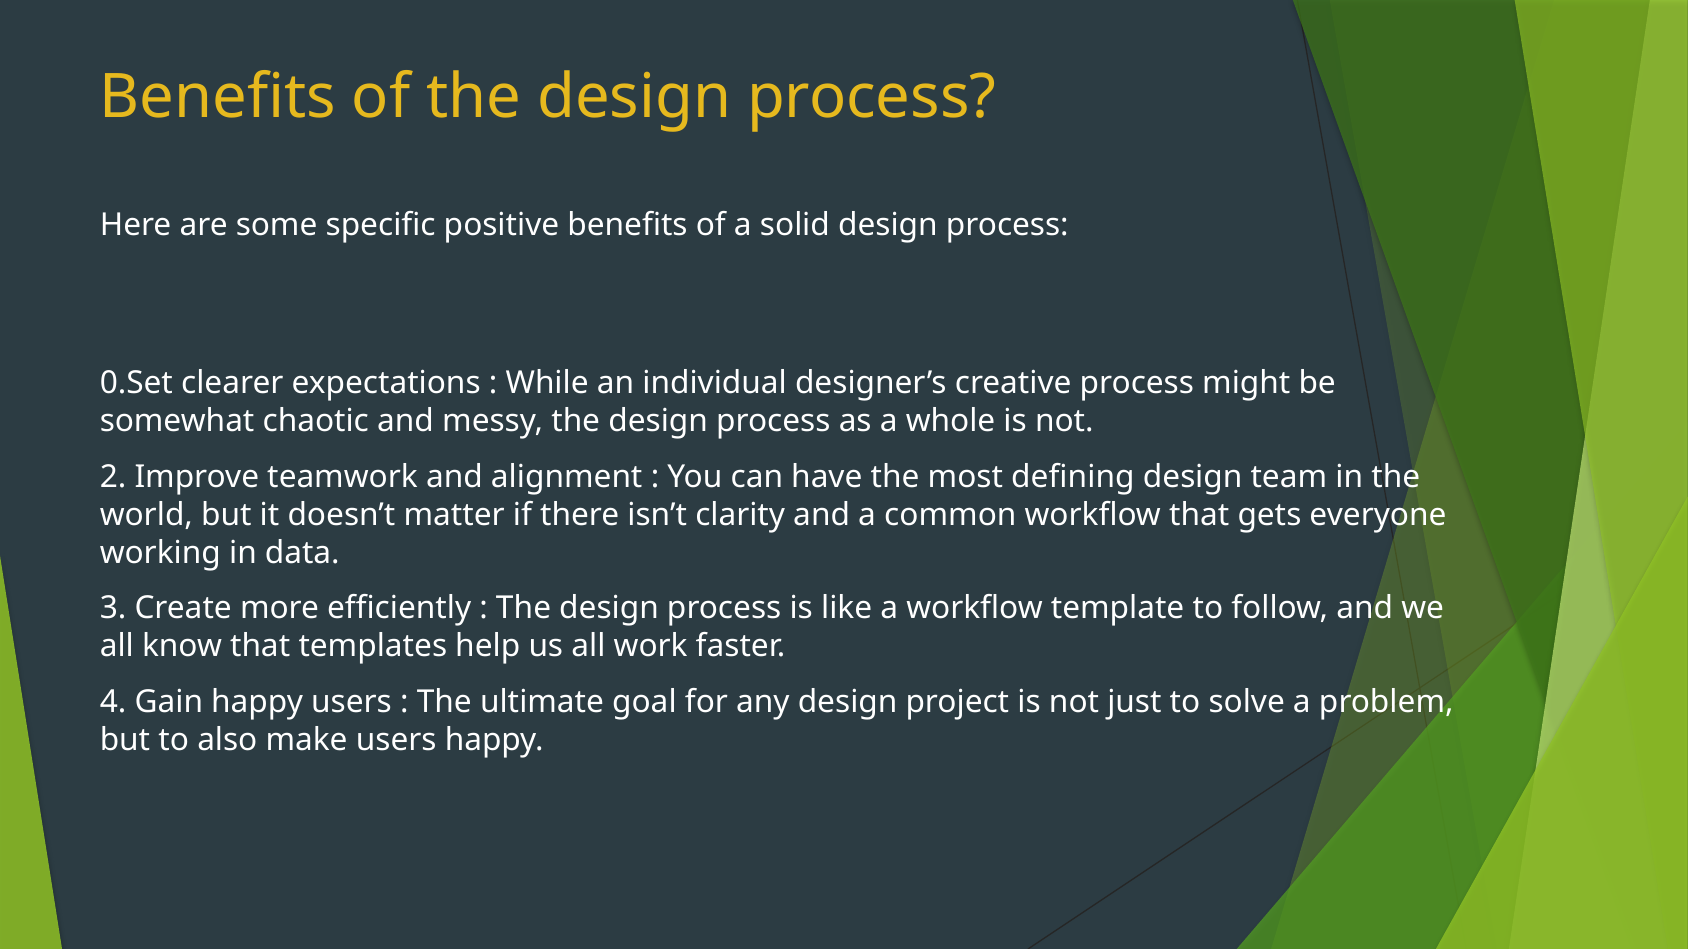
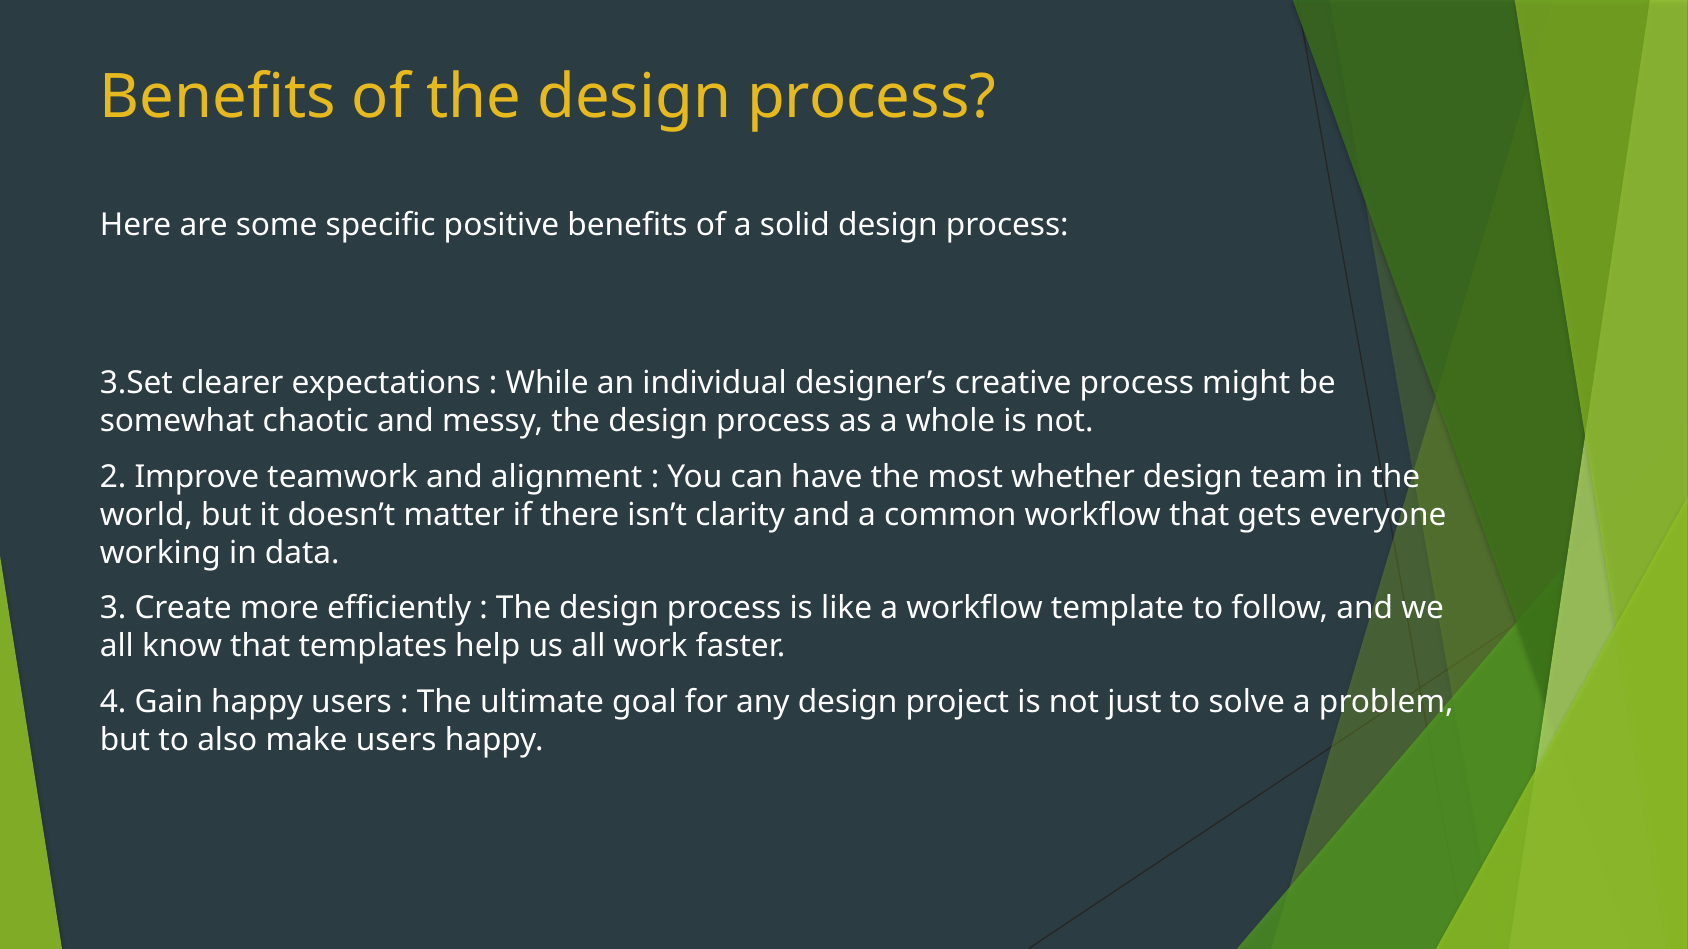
0.Set: 0.Set -> 3.Set (136, 384)
defining: defining -> whether (1073, 477)
